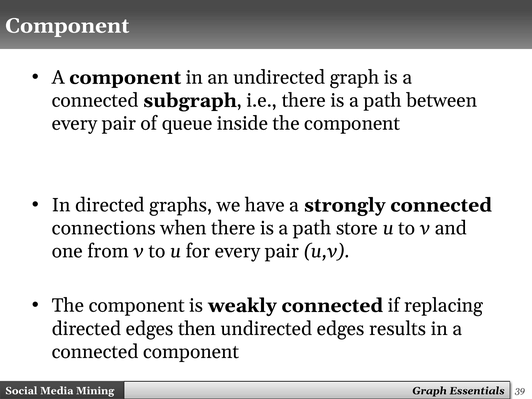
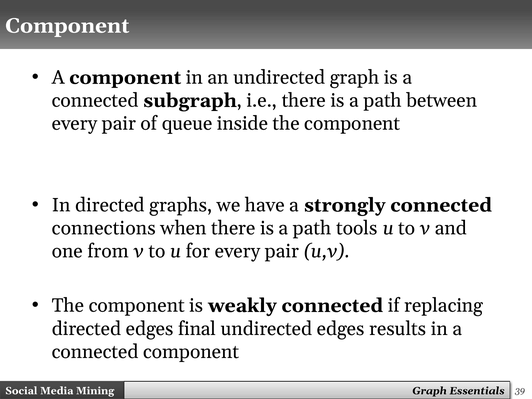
store: store -> tools (357, 228)
then: then -> final (197, 329)
